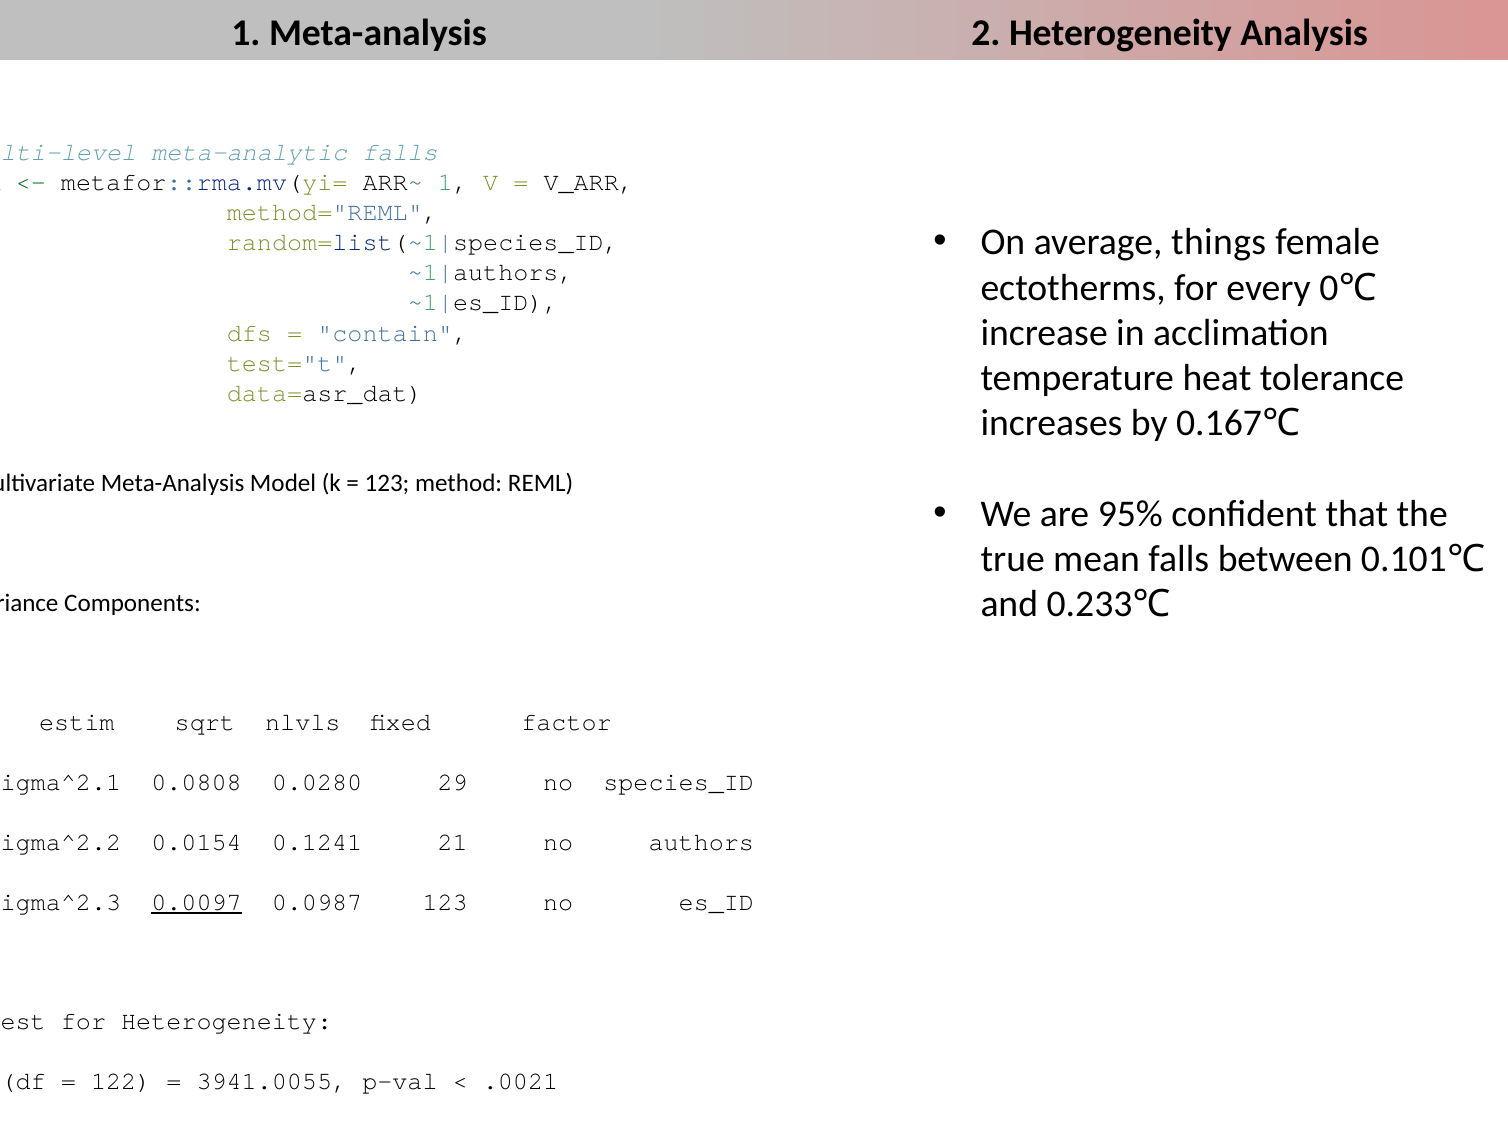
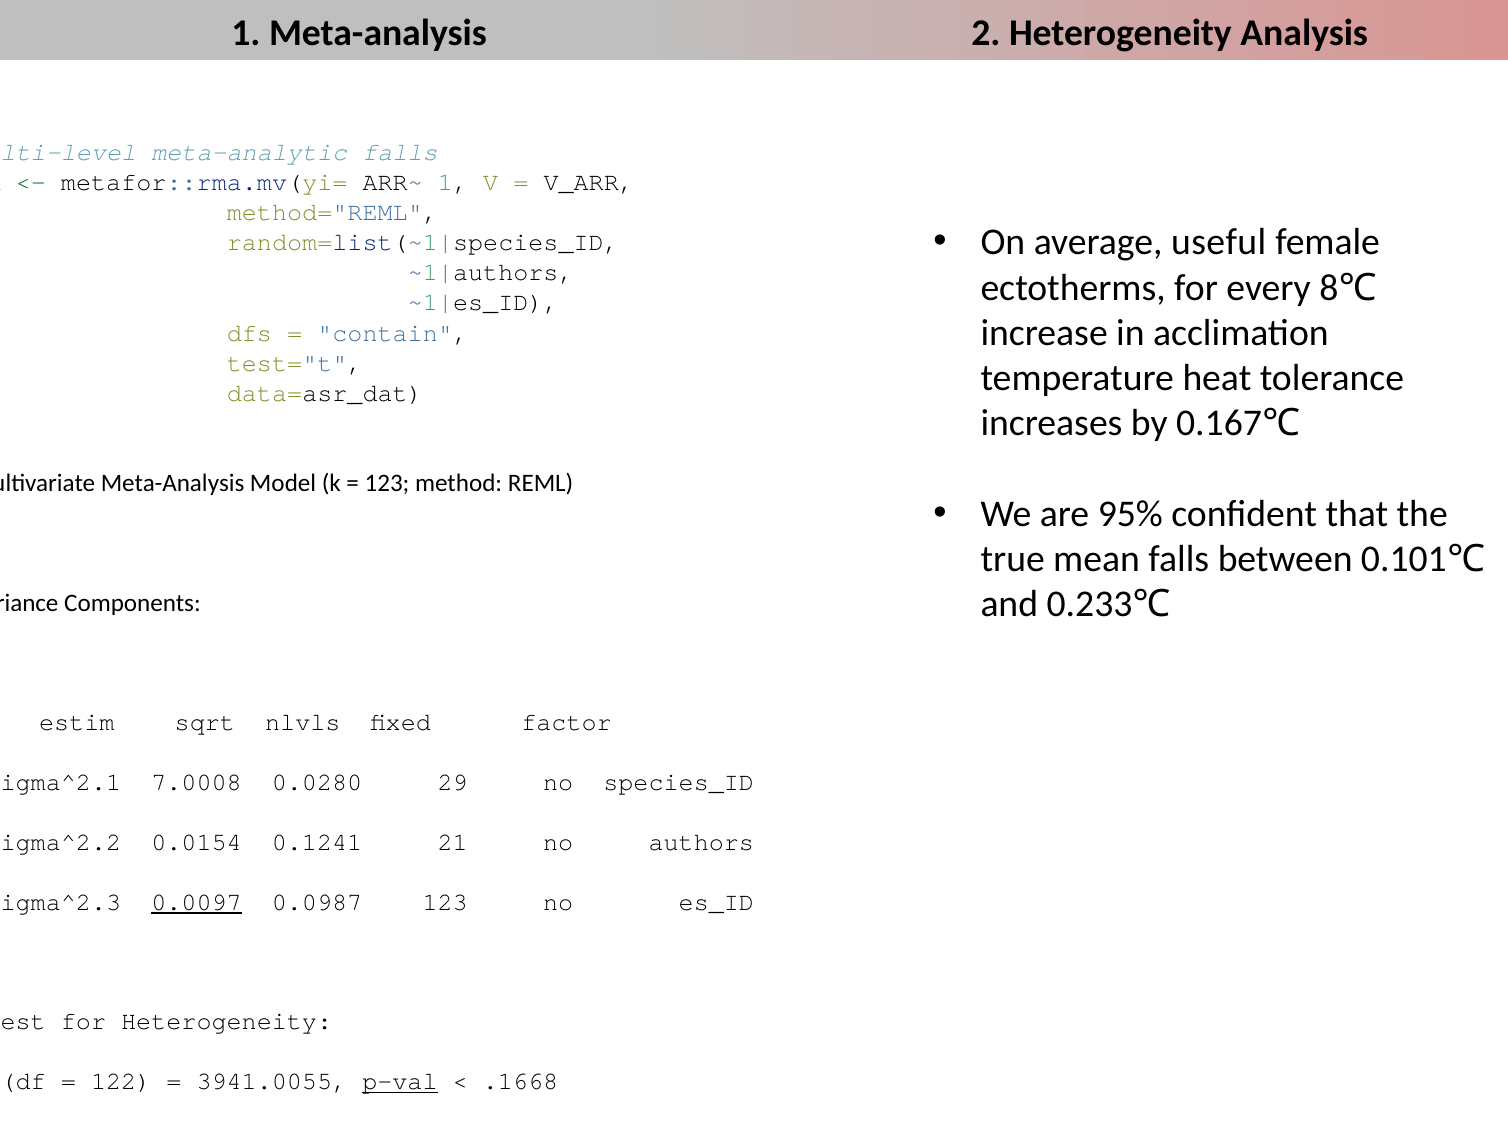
things: things -> useful (1219, 242)
every 0: 0 -> 8 (1329, 288)
0.0808: 0.0808 -> 7.0008 (197, 782)
p-val underline: none -> present (400, 1082)
.0021: .0021 -> .1668 (520, 1082)
